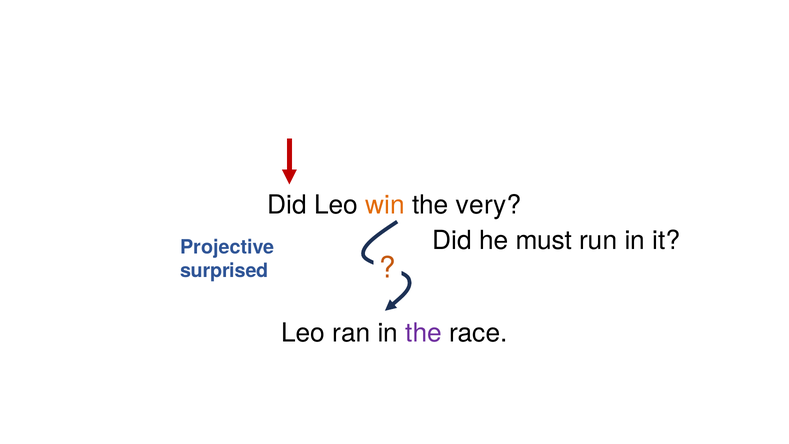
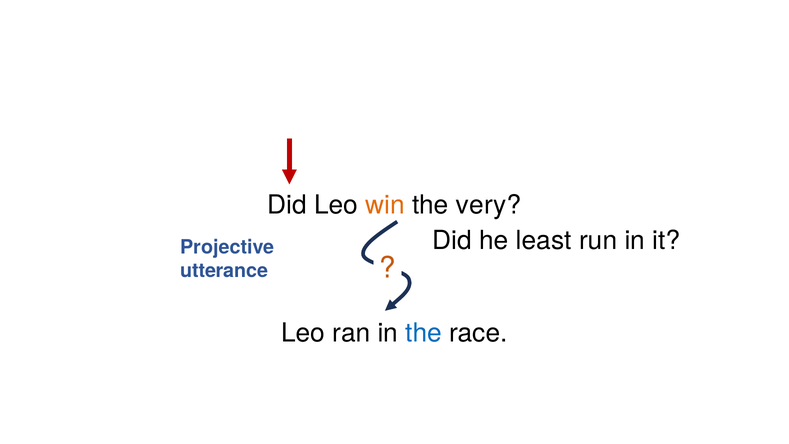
must: must -> least (544, 240)
surprised: surprised -> utterance (224, 271)
the colour: purple -> blue (424, 333)
